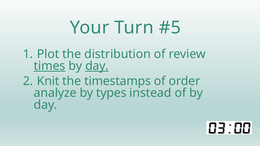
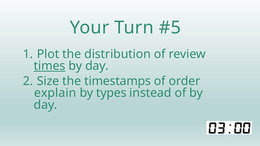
day underline: present -> none (97, 66)
Knit: Knit -> Size (48, 81)
analyze: analyze -> explain (55, 93)
